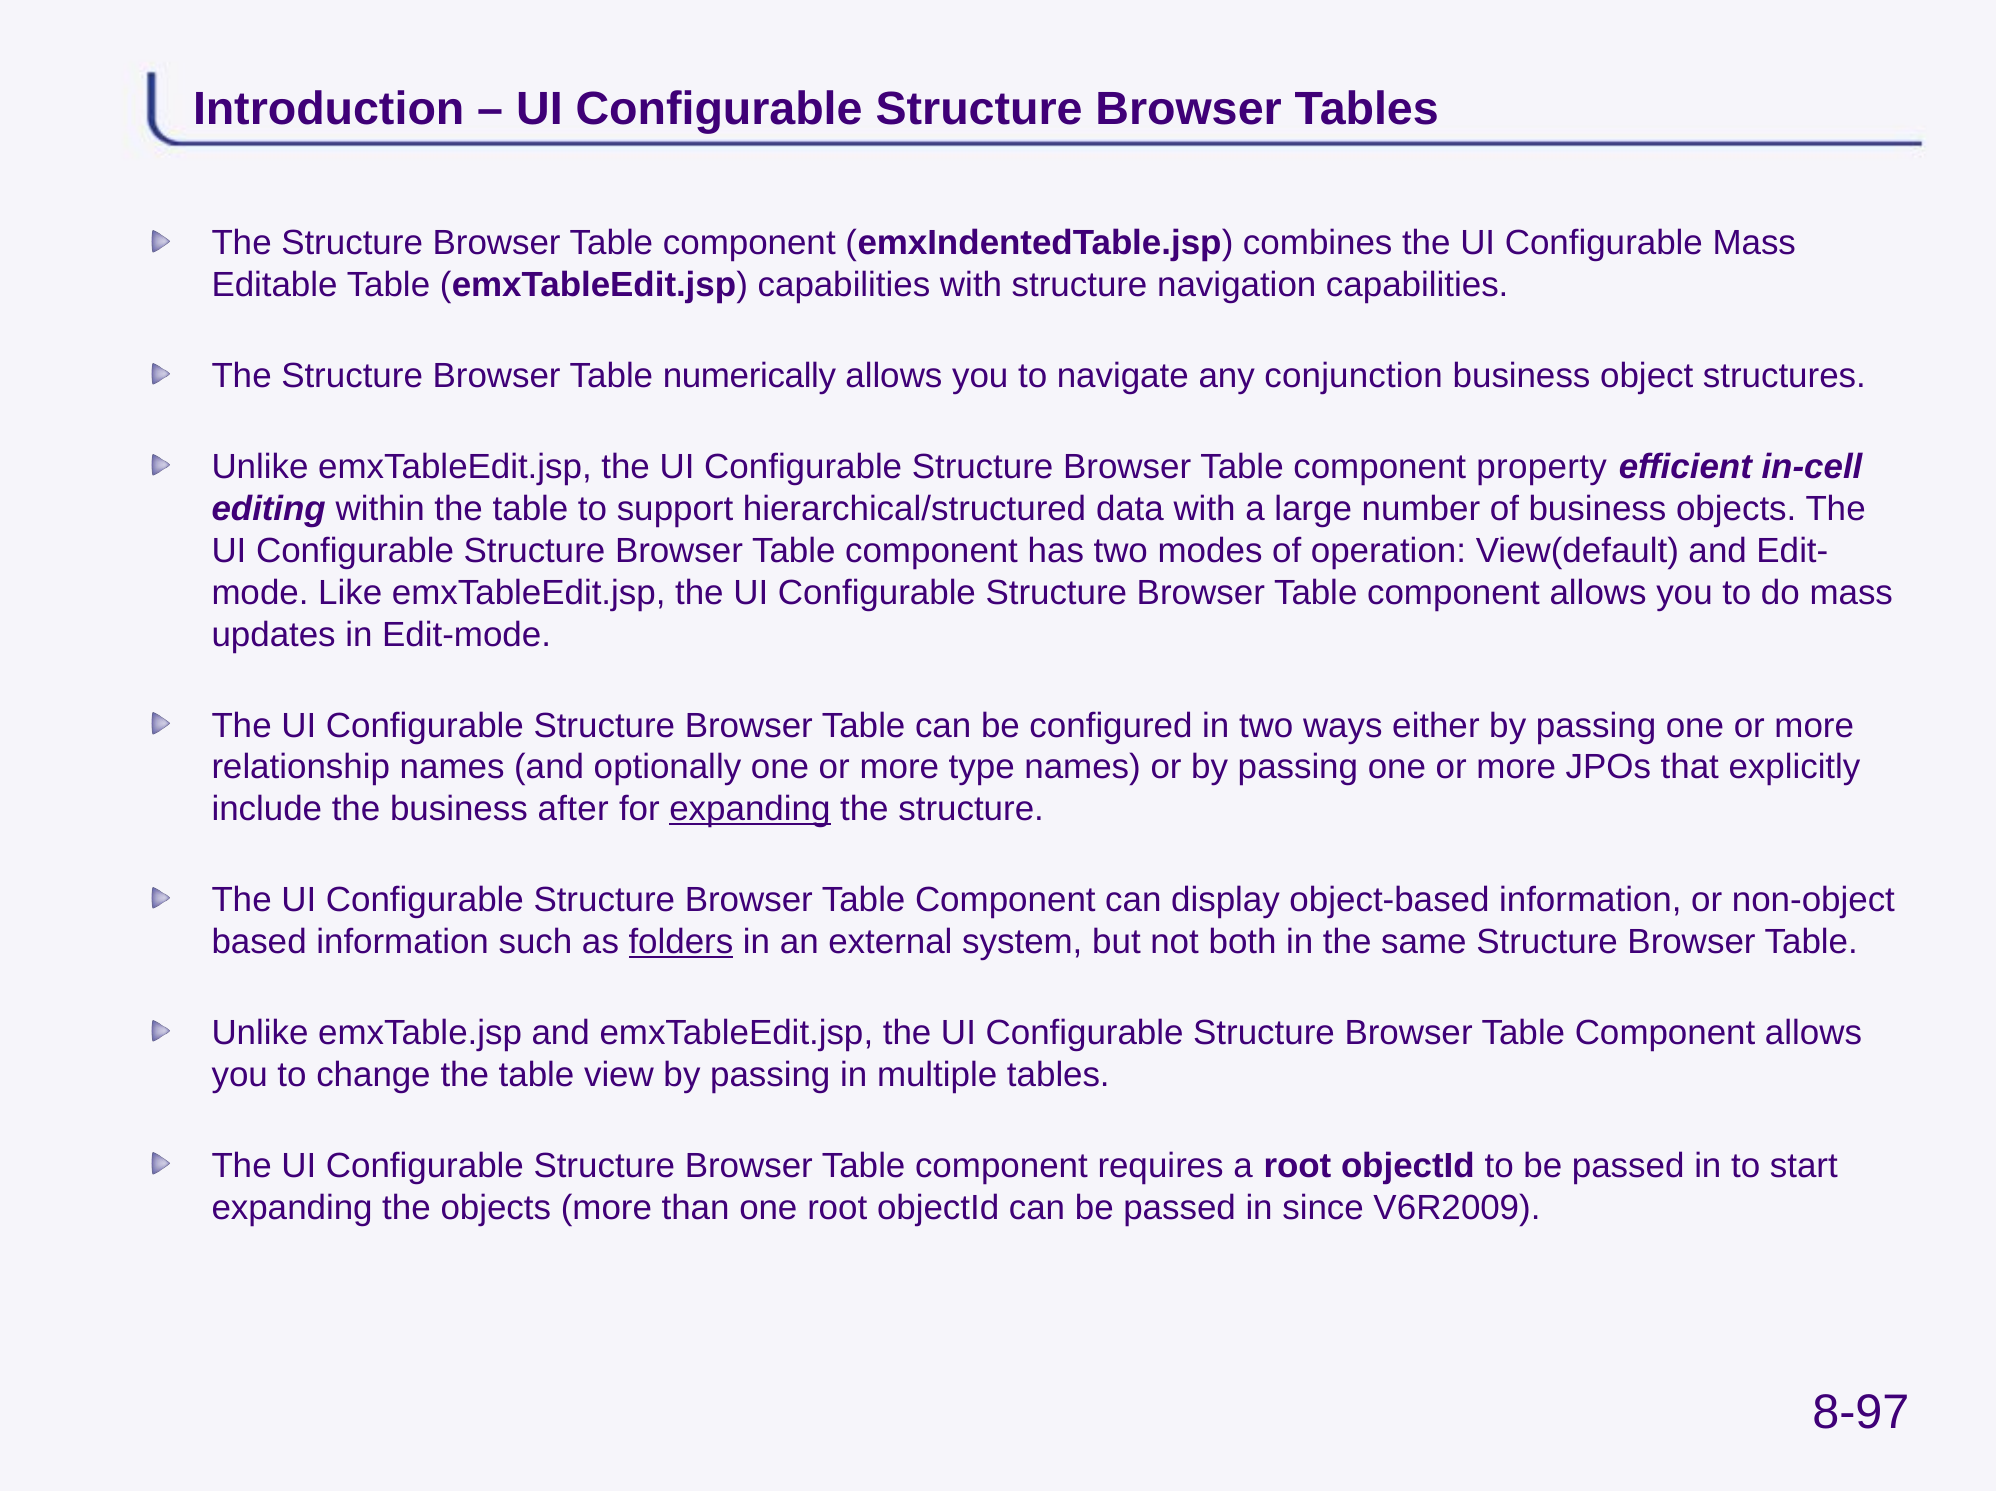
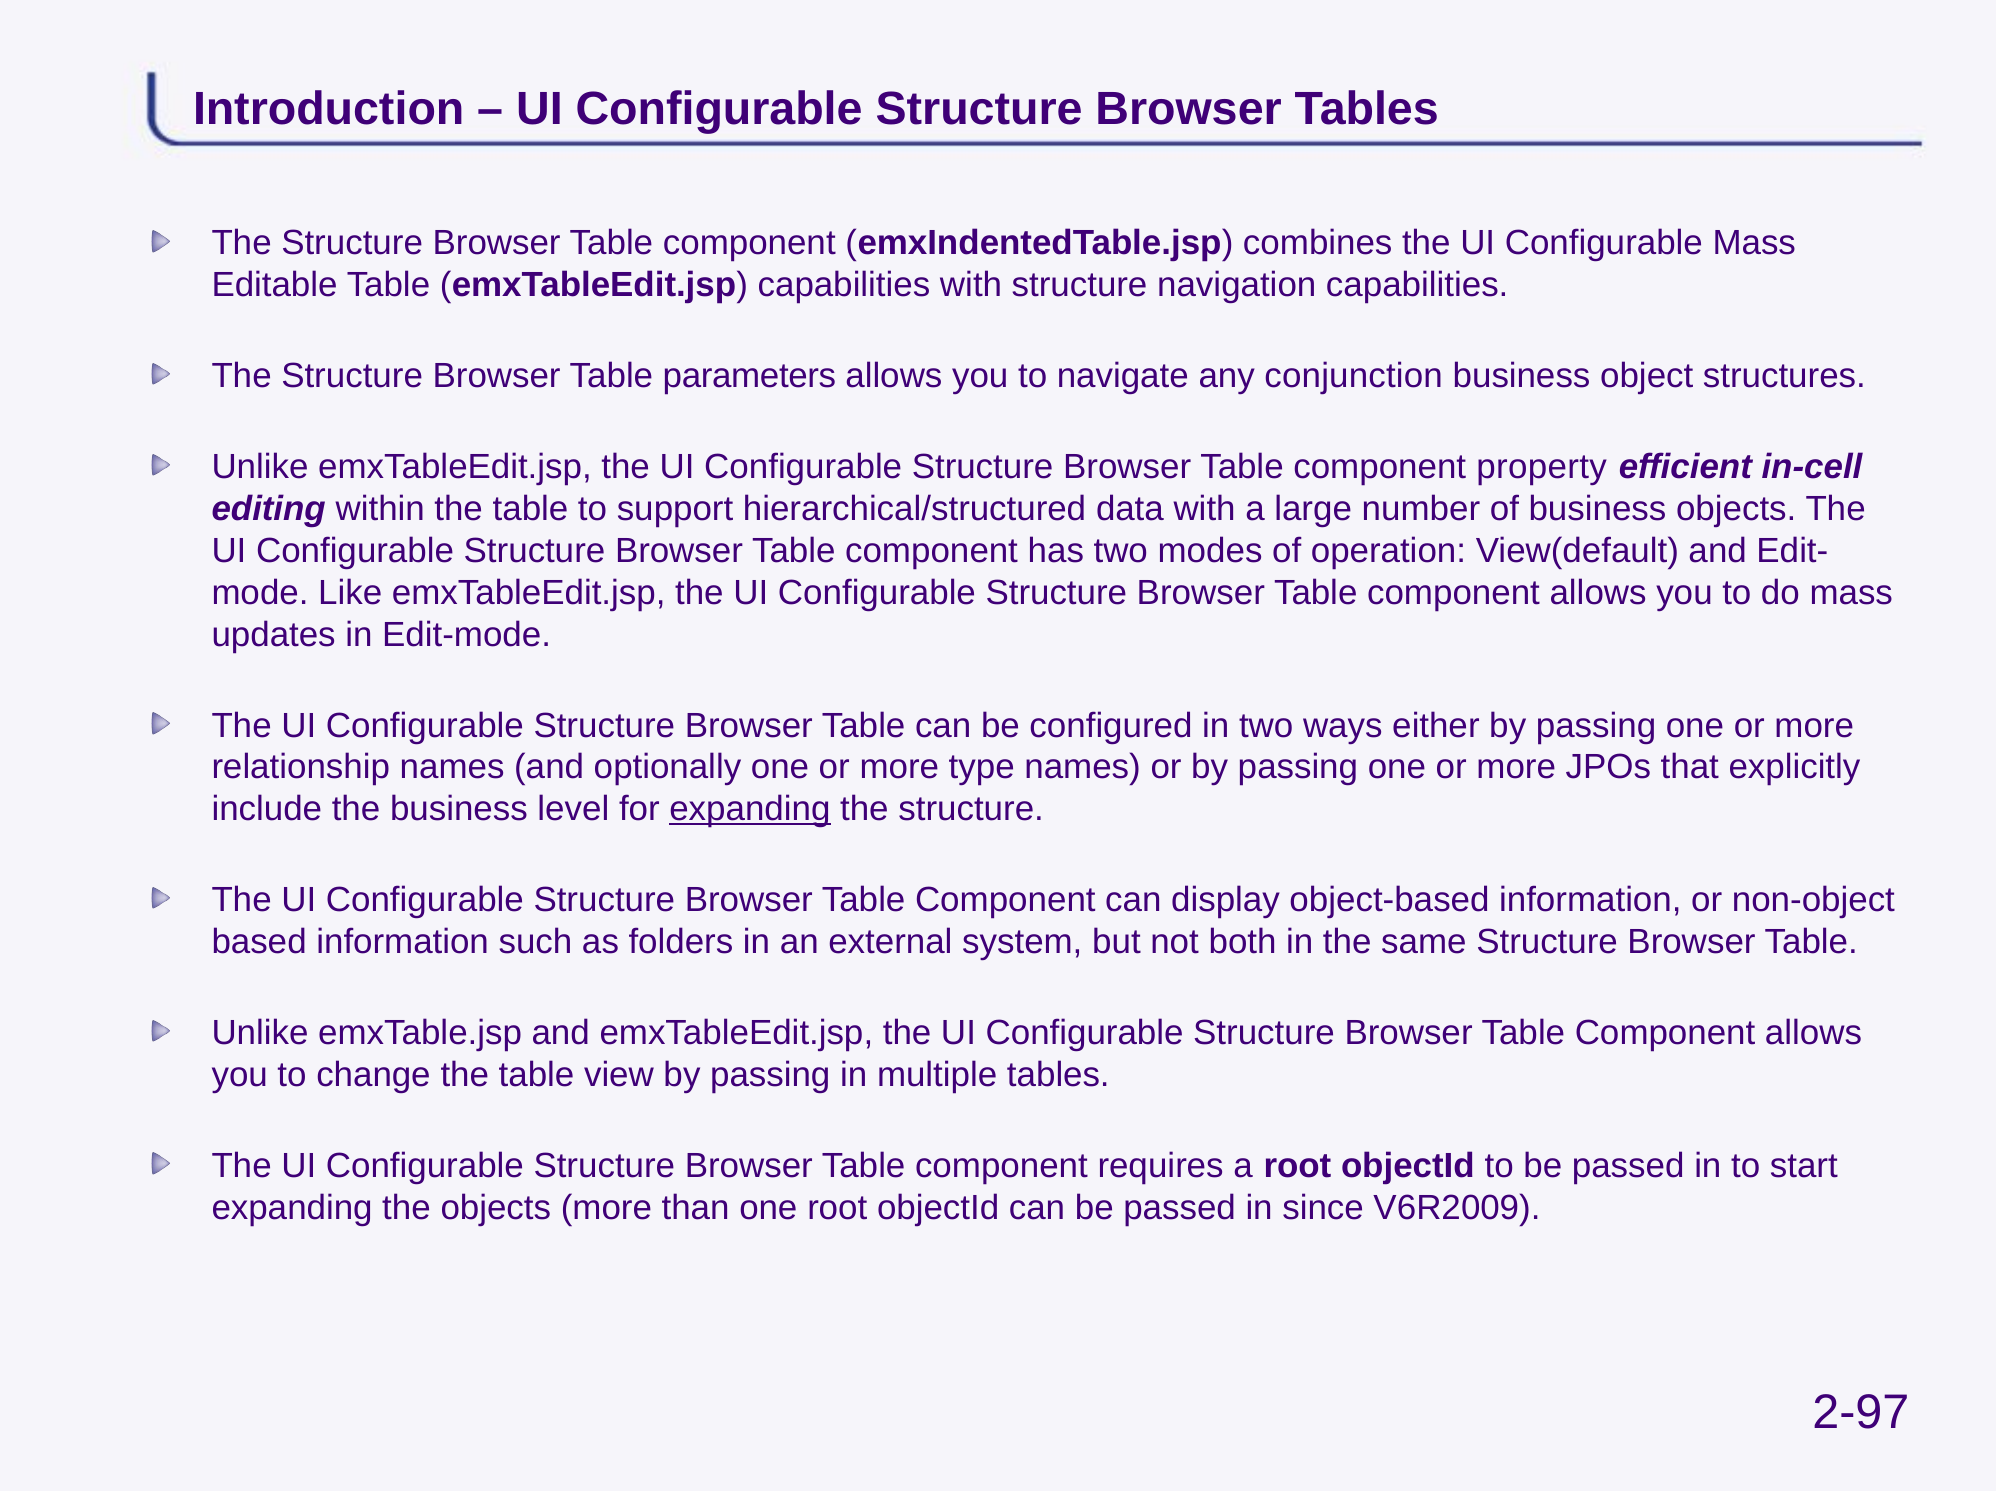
numerically: numerically -> parameters (749, 376)
after: after -> level (573, 810)
folders underline: present -> none (681, 942)
8-97: 8-97 -> 2-97 (1861, 1413)
